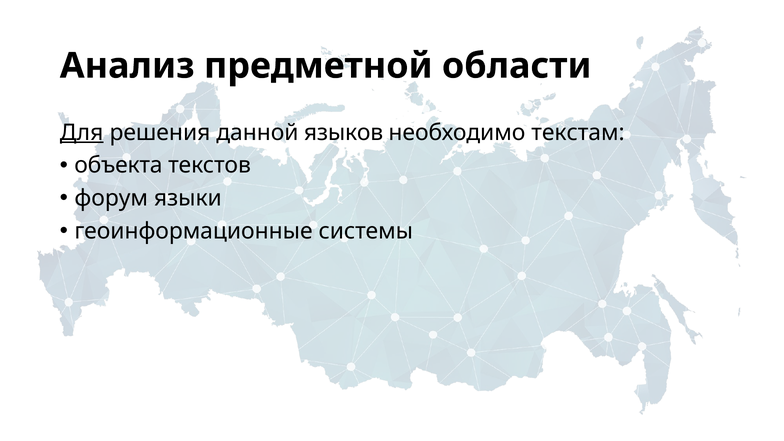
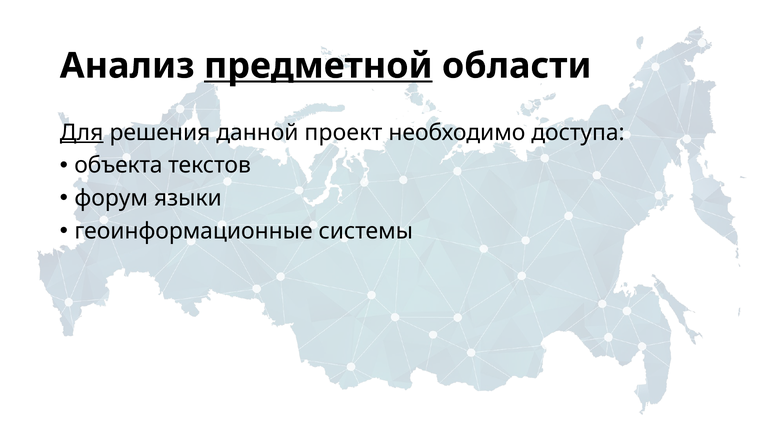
предметной underline: none -> present (318, 66)
языков: языков -> проект (343, 133)
текстам: текстам -> доступа (578, 133)
